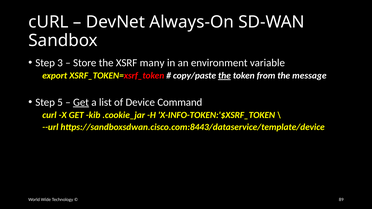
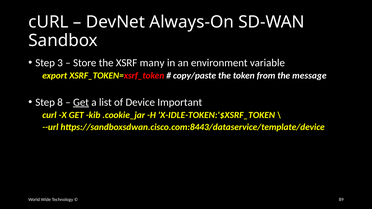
the underline: present -> none (224, 76)
5: 5 -> 8 (60, 102)
Command: Command -> Important (180, 102)
X-INFO-TOKEN:'$XSRF_TOKEN: X-INFO-TOKEN:'$XSRF_TOKEN -> X-IDLE-TOKEN:'$XSRF_TOKEN (216, 115)
